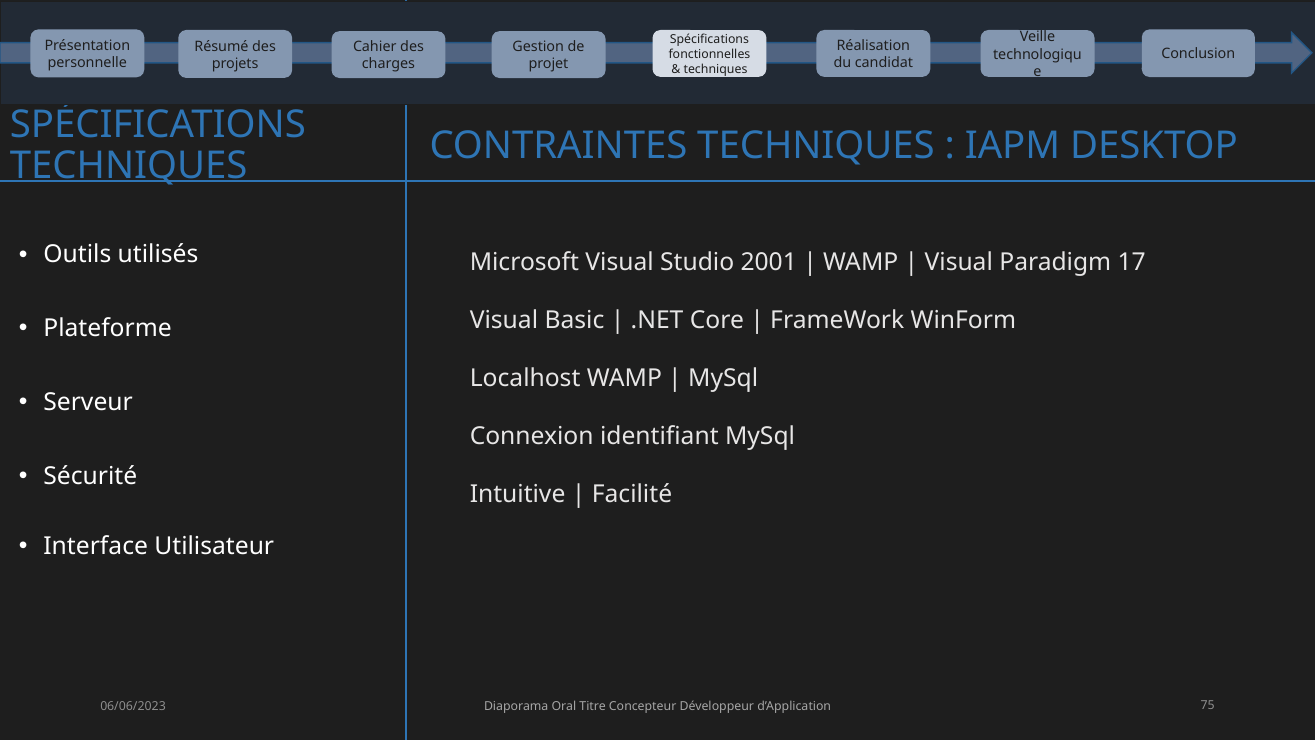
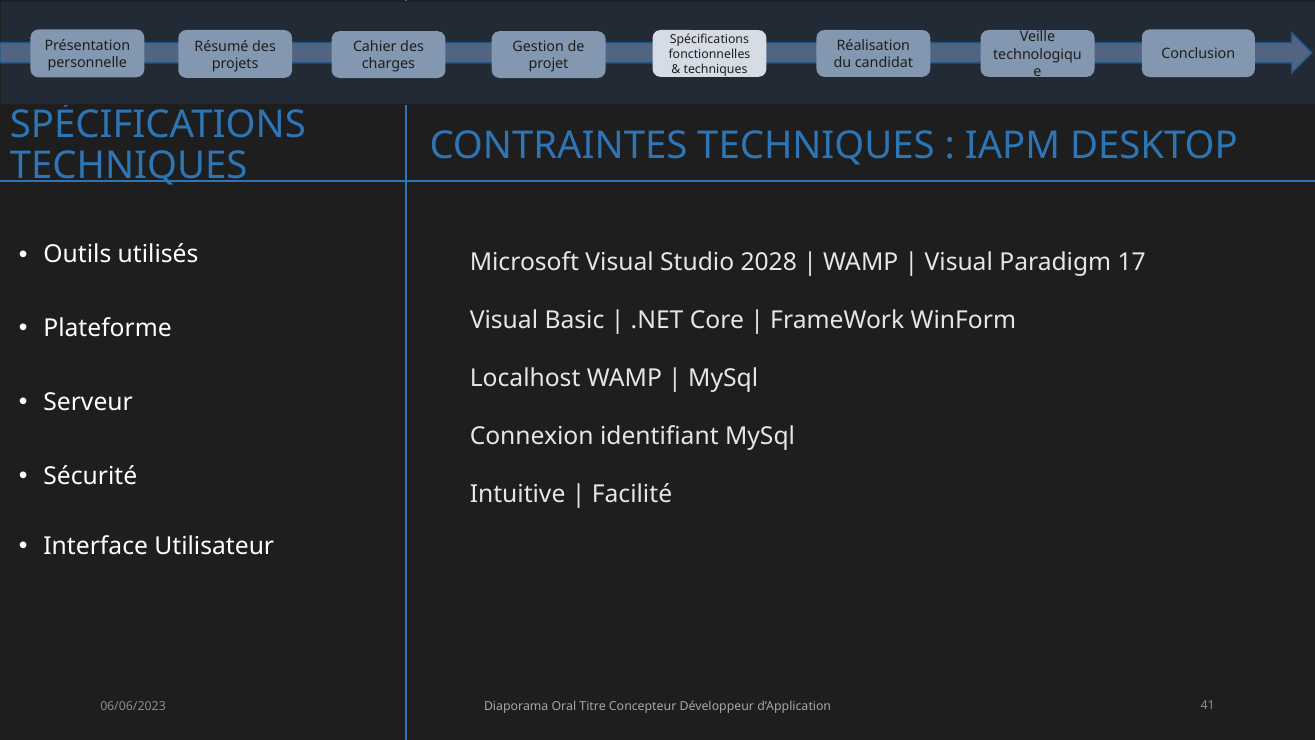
2001: 2001 -> 2028 (769, 262)
75: 75 -> 41 (1208, 705)
